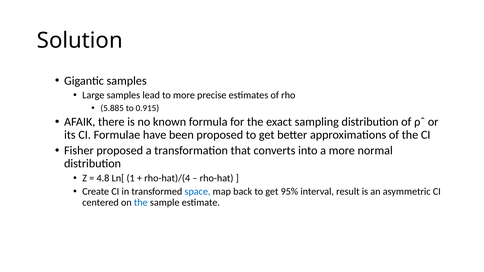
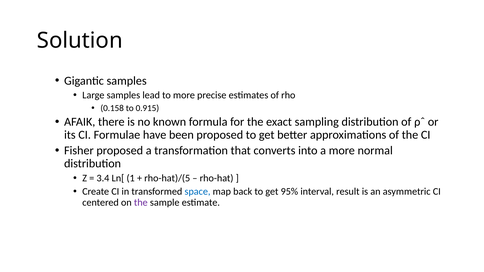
5.885: 5.885 -> 0.158 (112, 108)
4.8: 4.8 -> 3.4 (103, 178)
rho-hat)/(4: rho-hat)/(4 -> rho-hat)/(5 (167, 178)
the colour: blue -> purple (141, 203)
